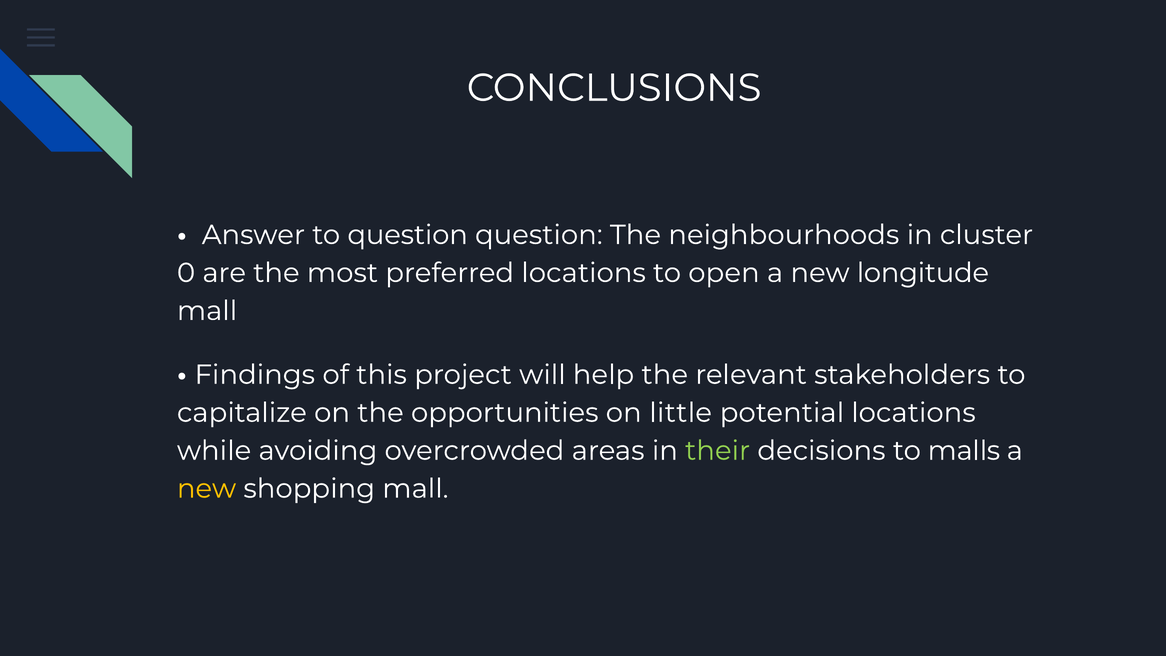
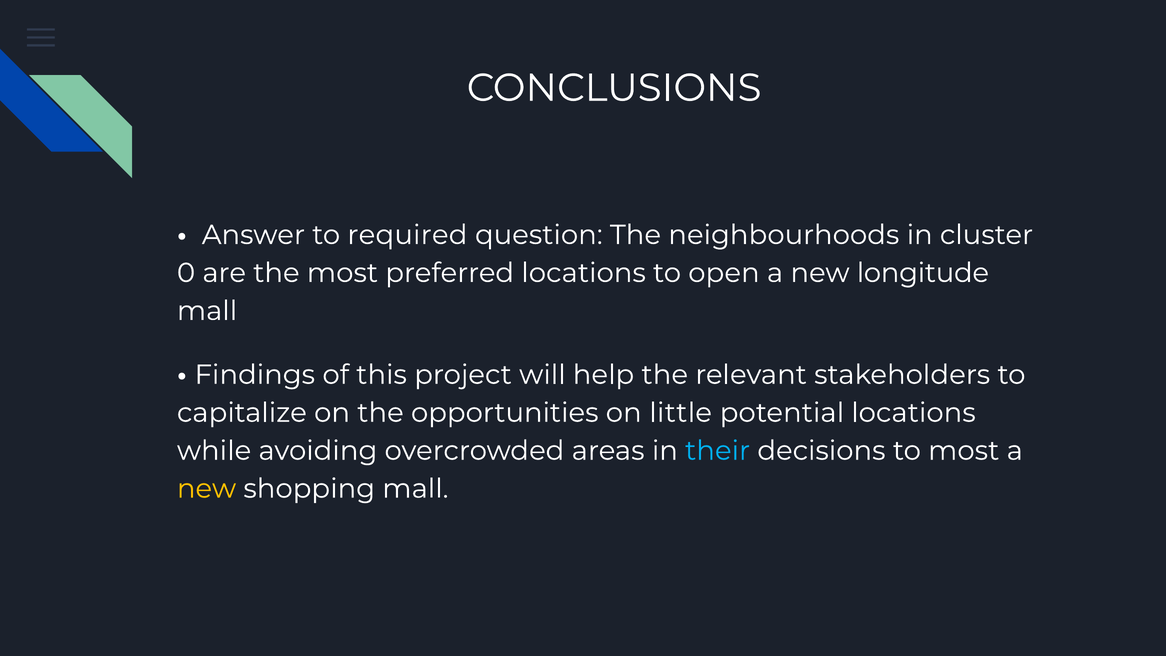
to question: question -> required (407, 235)
their colour: light green -> light blue (718, 451)
to malls: malls -> most (964, 451)
